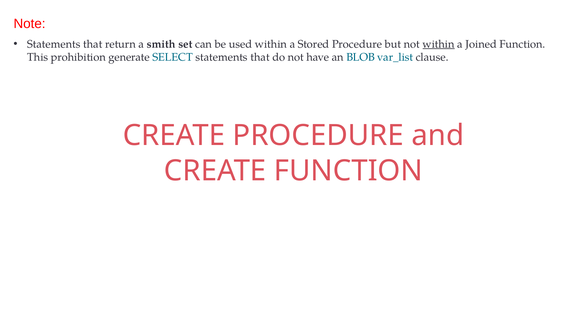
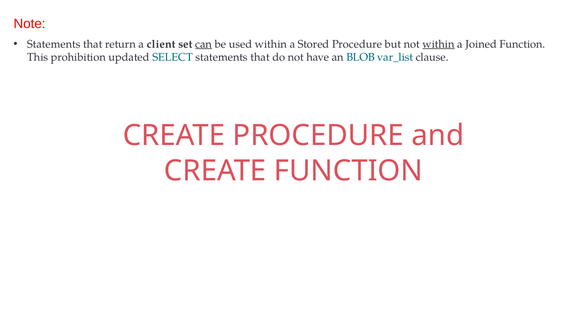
smith: smith -> client (161, 44)
can underline: none -> present (204, 44)
generate: generate -> updated (129, 57)
